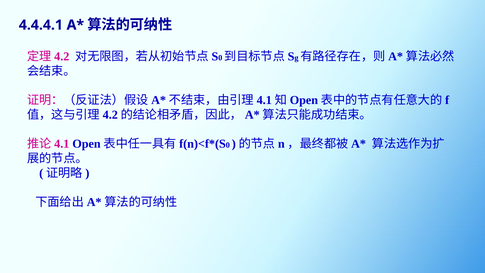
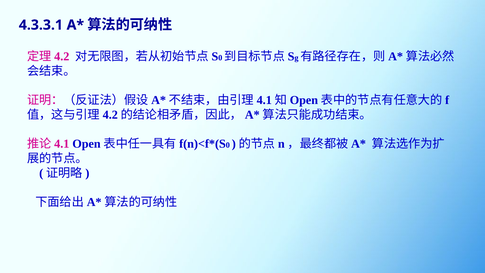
4.4.4.1: 4.4.4.1 -> 4.3.3.1 (41, 25)
